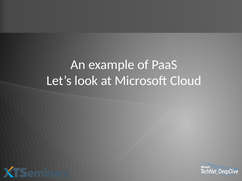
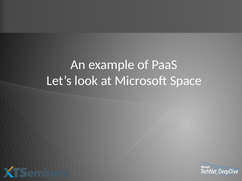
Cloud: Cloud -> Space (186, 81)
